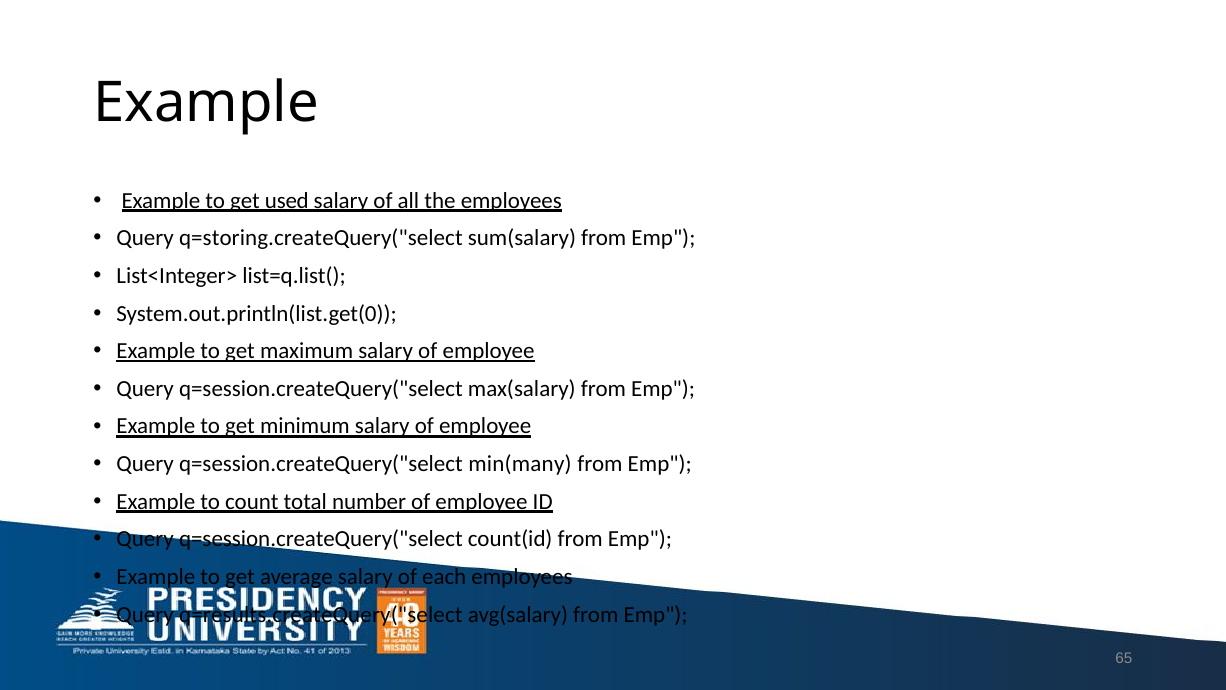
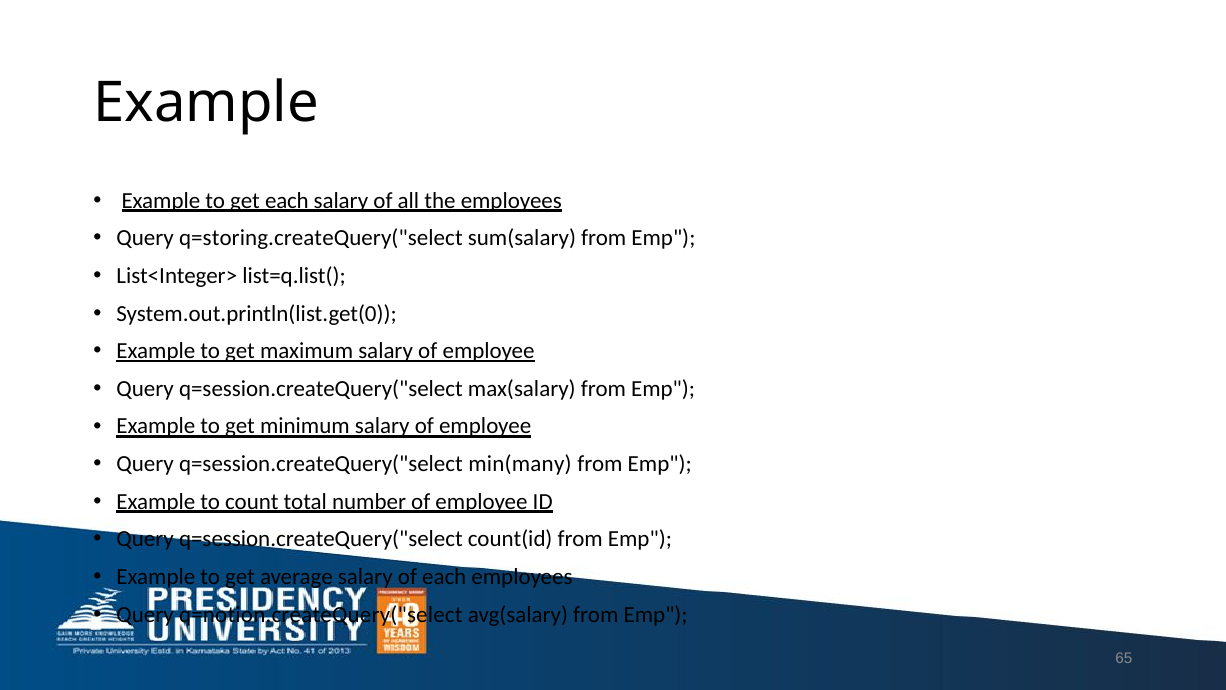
get used: used -> each (287, 200)
q=results.createQuery("select: q=results.createQuery("select -> q=notion.createQuery("select (321, 614)
